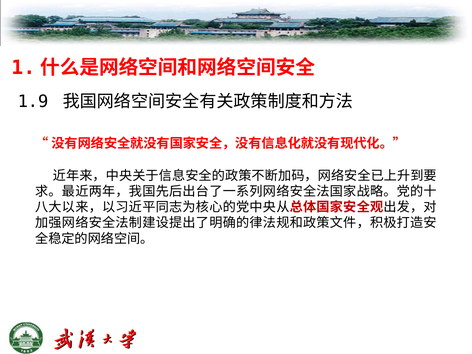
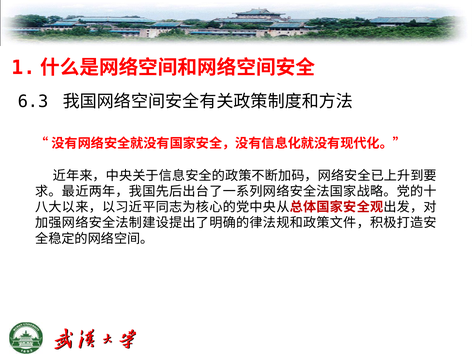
1.9: 1.9 -> 6.3 (33, 102)
